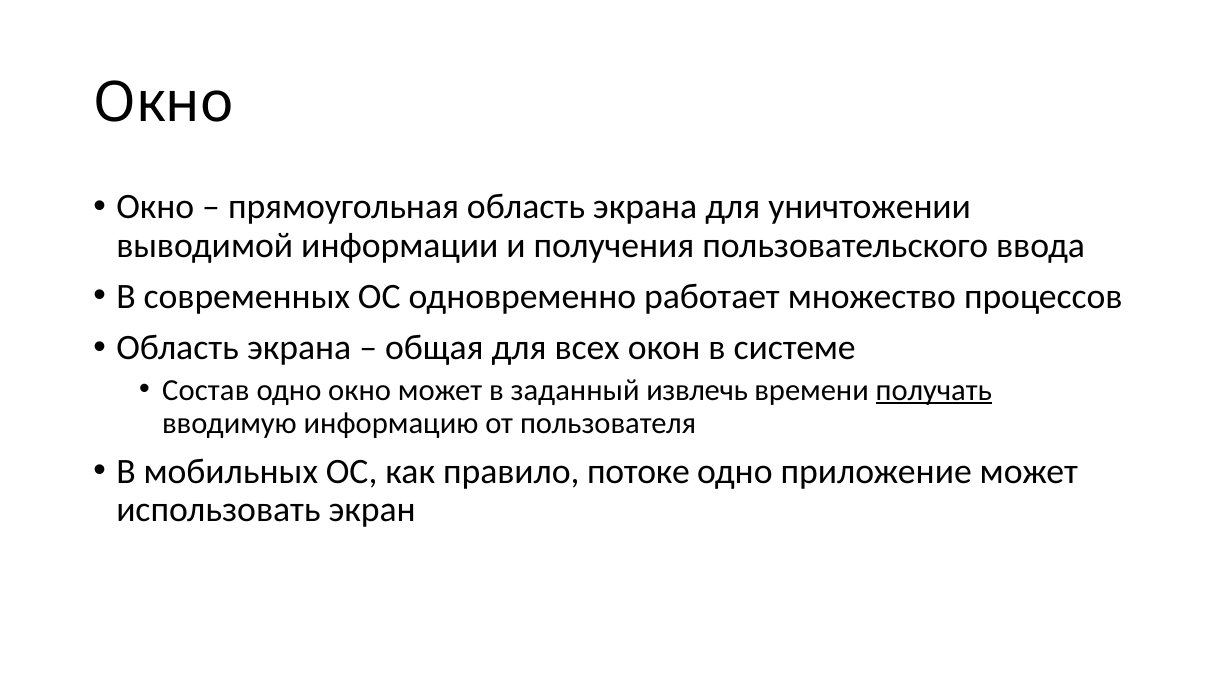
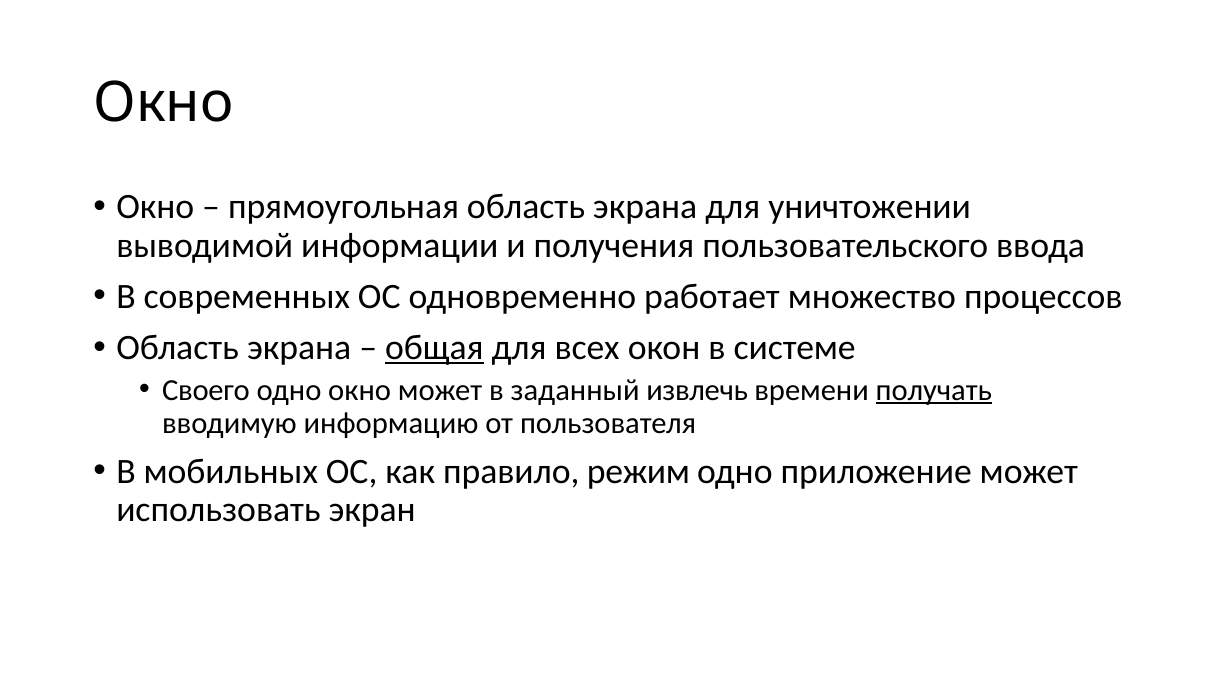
общая underline: none -> present (434, 348)
Состав: Состав -> Своего (206, 390)
потоке: потоке -> режим (639, 472)
